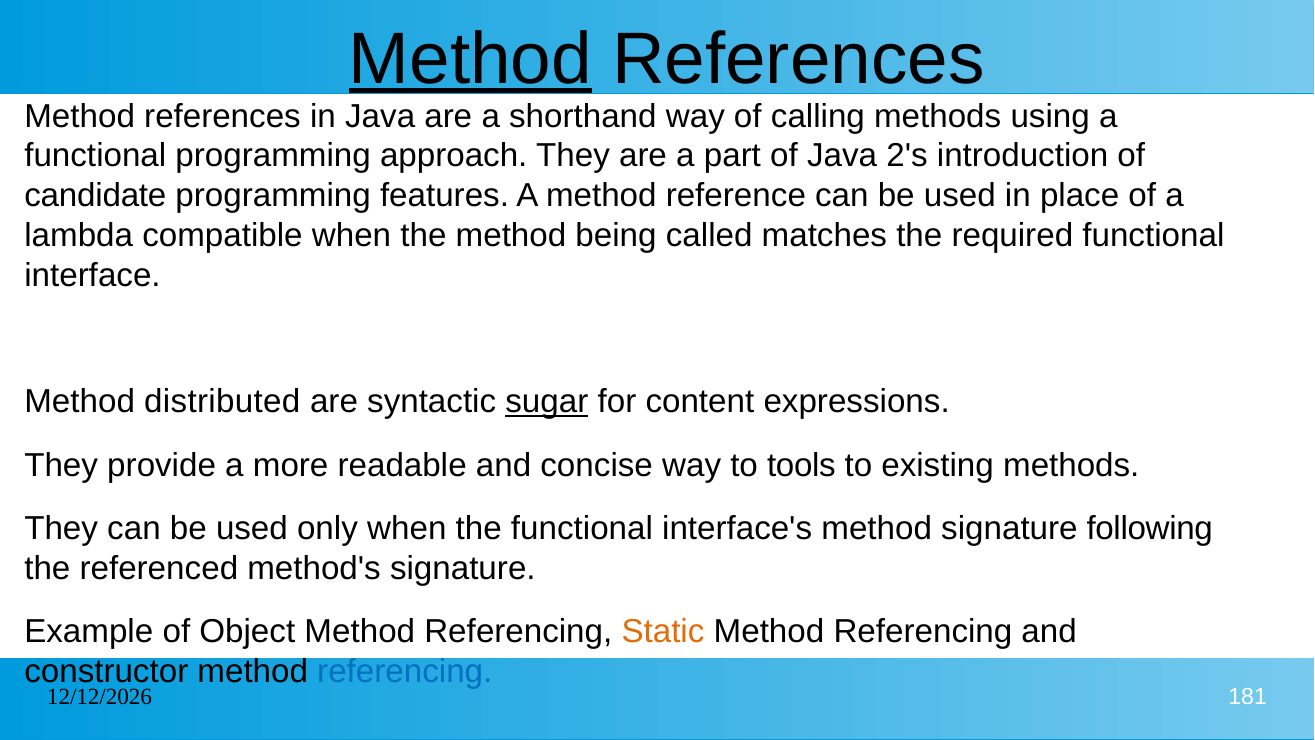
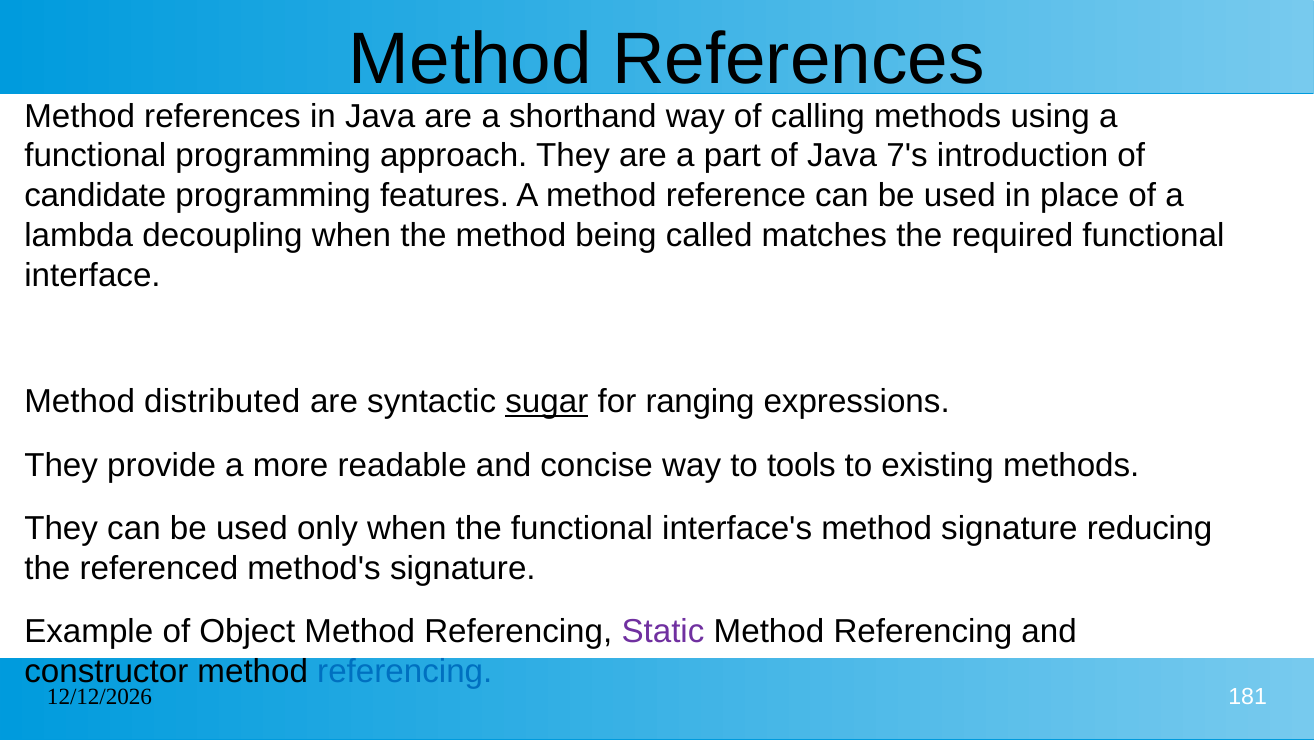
Method underline: present -> none (470, 59)
2's: 2's -> 7's (907, 156)
compatible: compatible -> decoupling (222, 235)
content: content -> ranging (700, 402)
following: following -> reducing (1150, 528)
Static colour: orange -> purple (663, 631)
